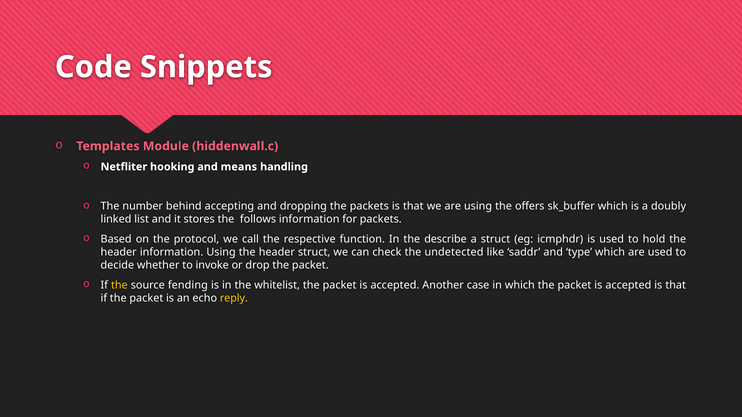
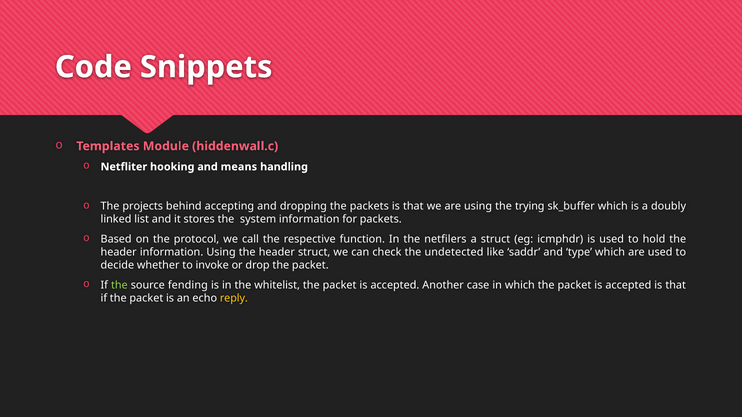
number: number -> projects (143, 207)
offers: offers -> trying (530, 207)
follows: follows -> system (258, 220)
describe: describe -> netfilers (445, 239)
the colour: yellow -> light green (119, 285)
